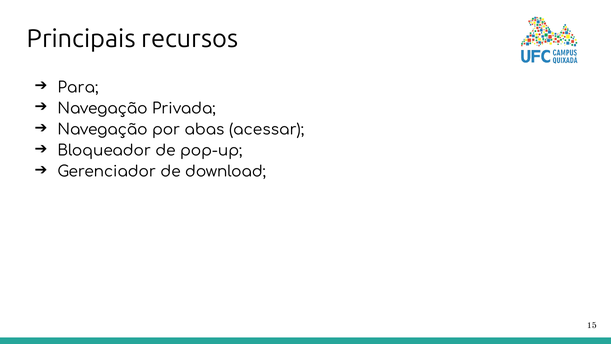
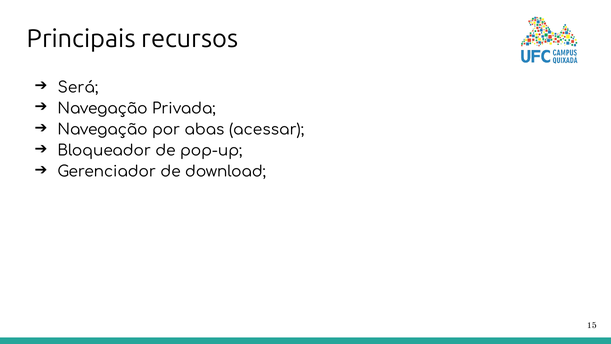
Para: Para -> Será (78, 87)
